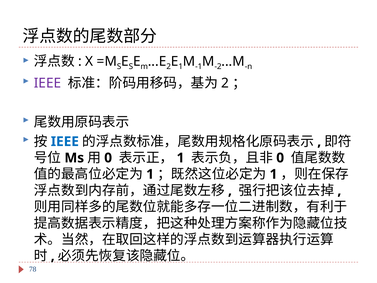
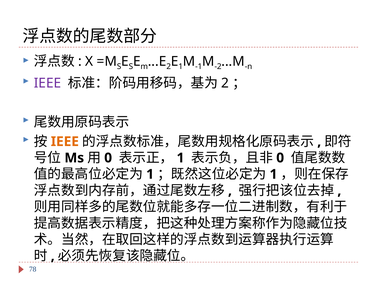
IEEE colour: blue -> orange (65, 141)
